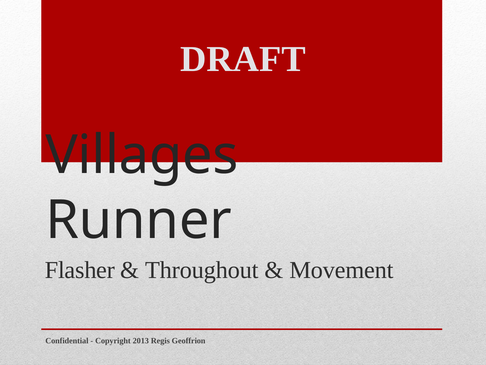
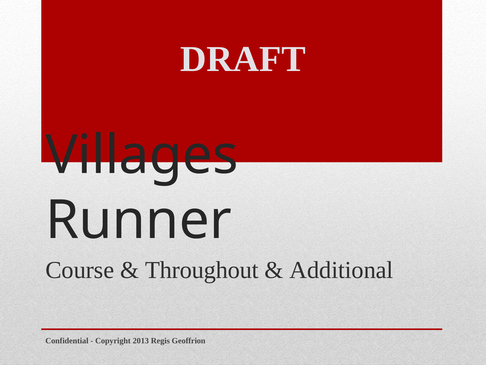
Flasher: Flasher -> Course (80, 270)
Movement: Movement -> Additional (341, 270)
